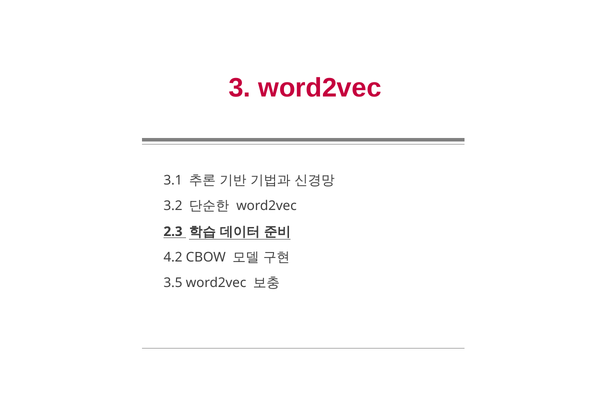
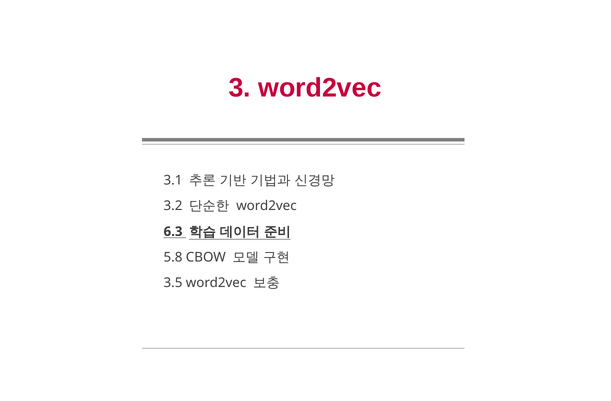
2.3: 2.3 -> 6.3 (173, 232)
4.2: 4.2 -> 5.8 (173, 257)
